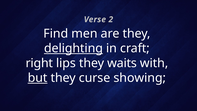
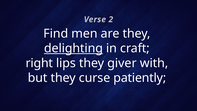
waits: waits -> giver (122, 63)
but underline: present -> none (38, 78)
showing: showing -> patiently (140, 78)
